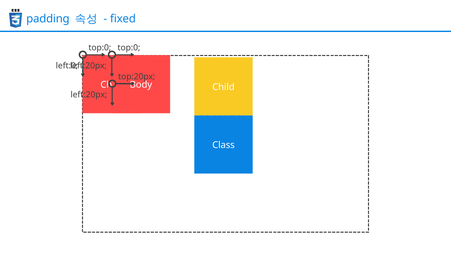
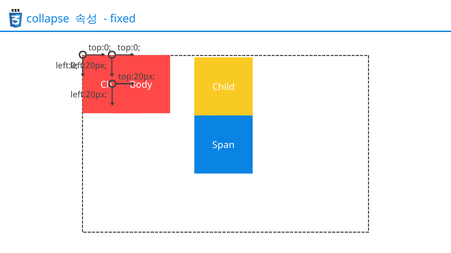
padding: padding -> collapse (48, 19)
Class: Class -> Span (223, 146)
